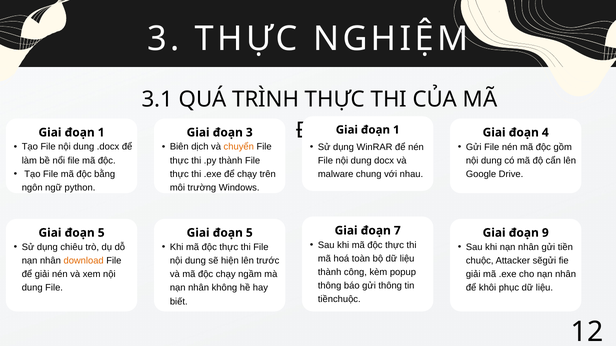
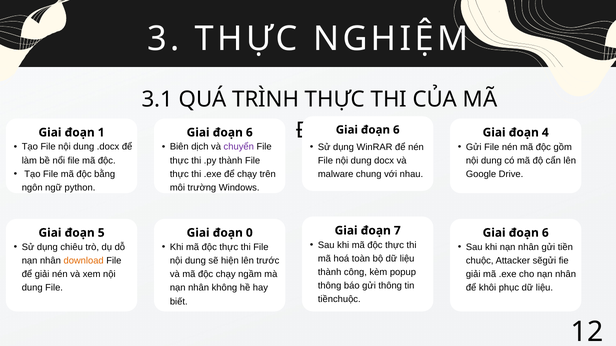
1: 1 -> 6 (396, 130)
3: 3 -> 6 (249, 133)
chuyển colour: orange -> purple (239, 147)
5: 5 -> 0 (249, 233)
9: 9 -> 6 (545, 233)
